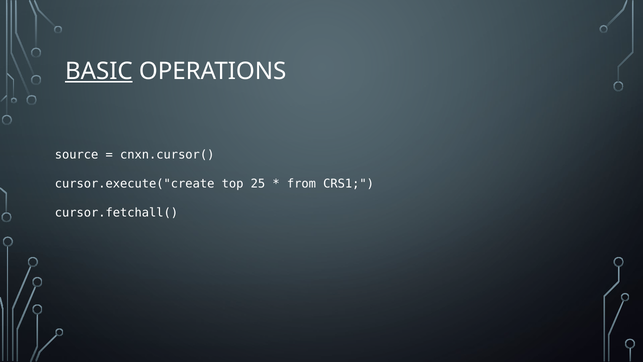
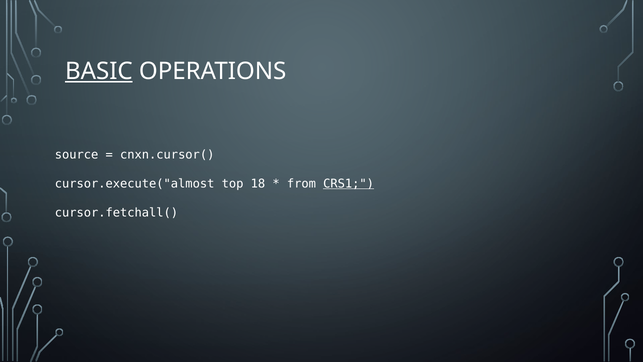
cursor.execute("create: cursor.execute("create -> cursor.execute("almost (135, 184)
25: 25 -> 18 (258, 184)
CRS1 underline: none -> present (349, 184)
